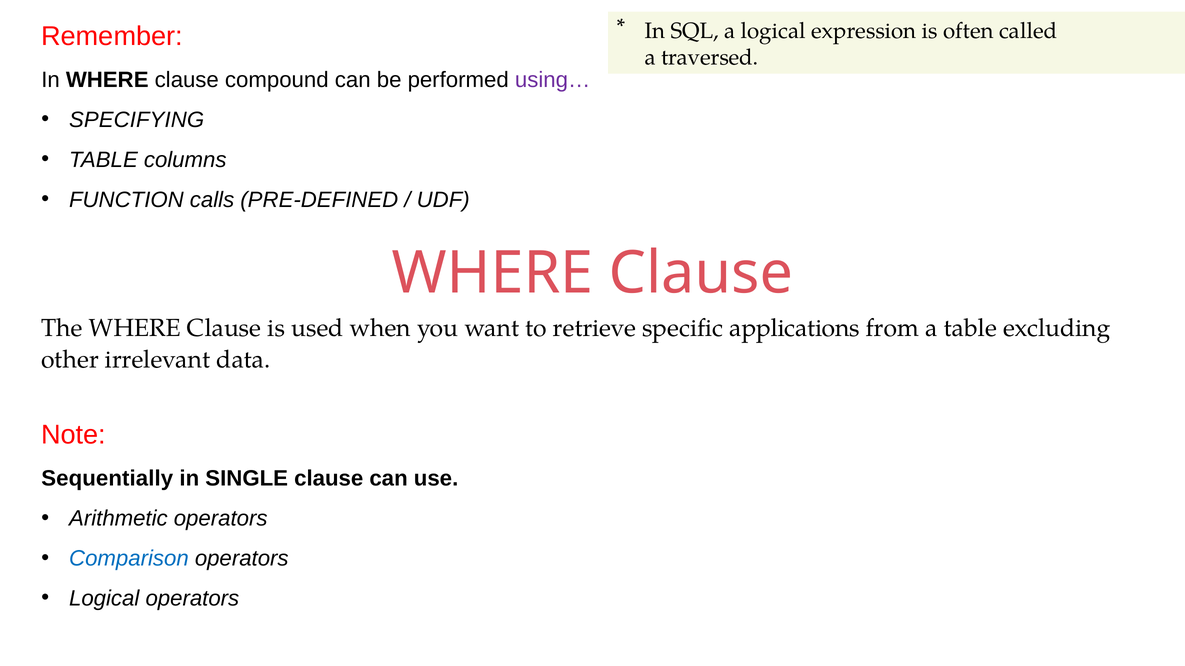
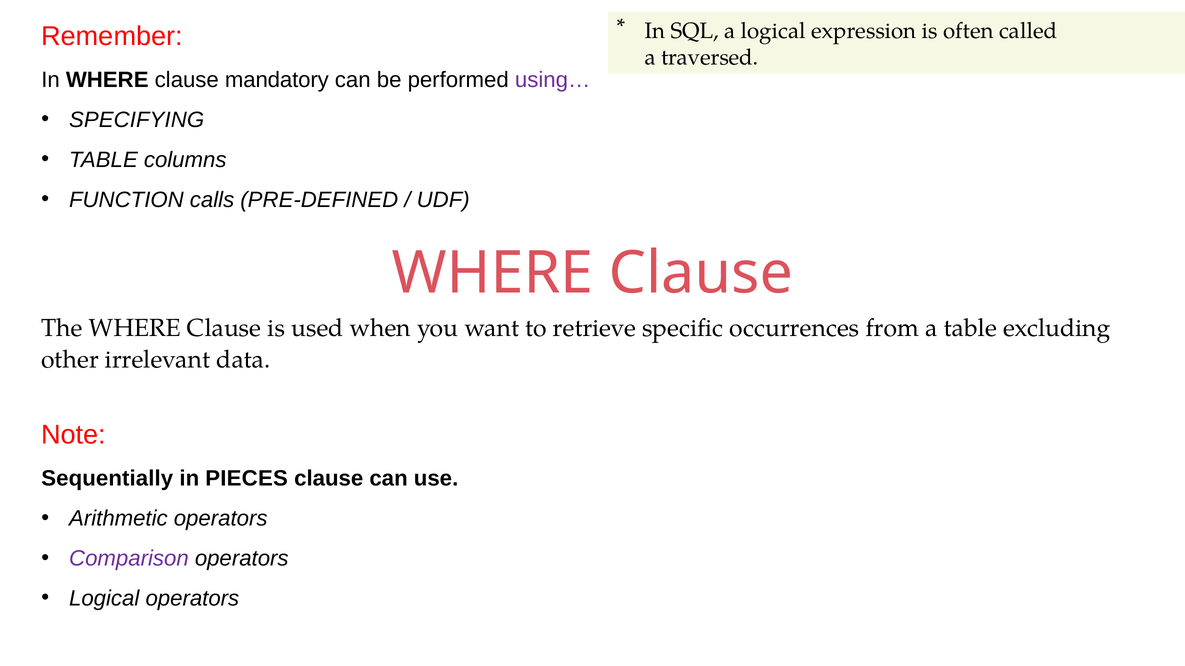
compound: compound -> mandatory (277, 80)
applications: applications -> occurrences (794, 328)
SINGLE: SINGLE -> PIECES (247, 479)
Comparison colour: blue -> purple (129, 559)
